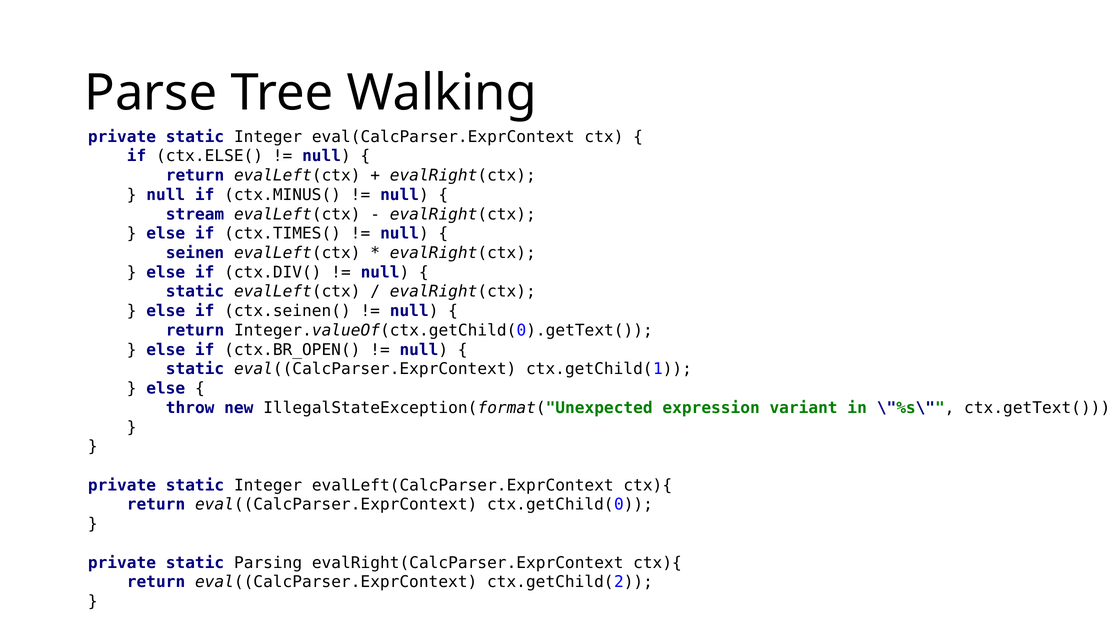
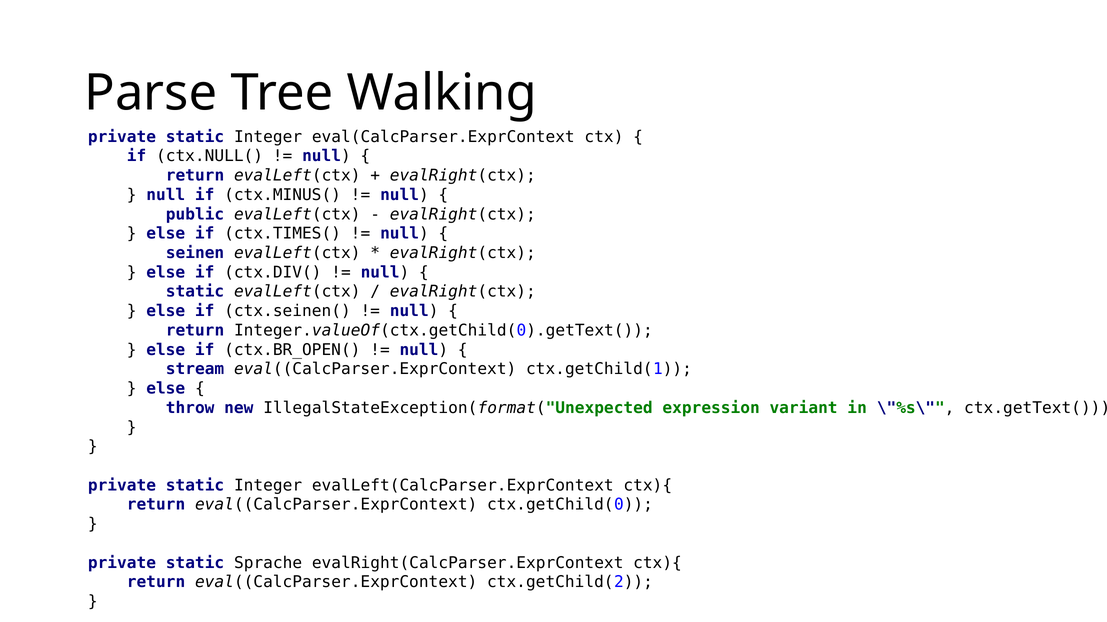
ctx.ELSE(: ctx.ELSE( -> ctx.NULL( (210, 156)
stream: stream -> public (195, 214)
static: static -> stream (195, 370)
Parsing: Parsing -> Sprache (268, 563)
